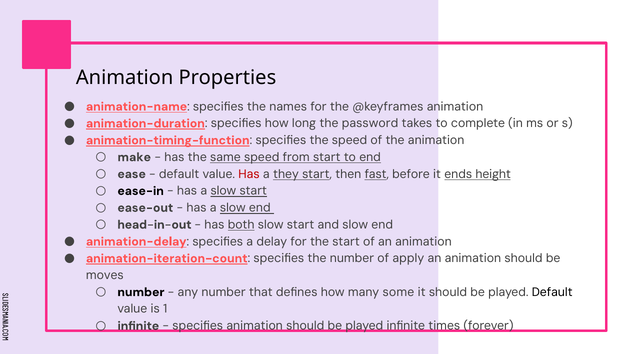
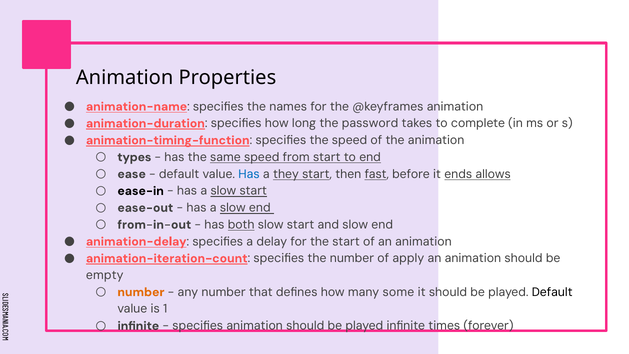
make: make -> types (134, 157)
Has colour: red -> blue (249, 174)
height: height -> allows (493, 174)
head-in-out: head-in-out -> from-in-out (154, 224)
moves: moves -> empty (105, 275)
number colour: black -> orange (141, 292)
